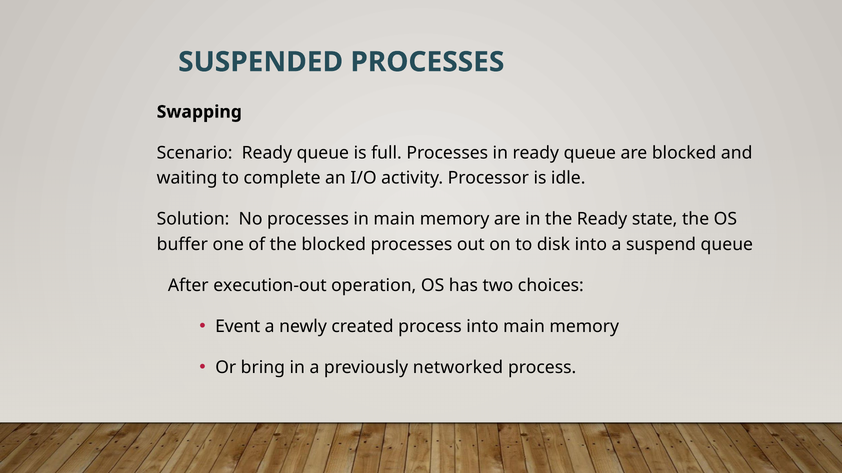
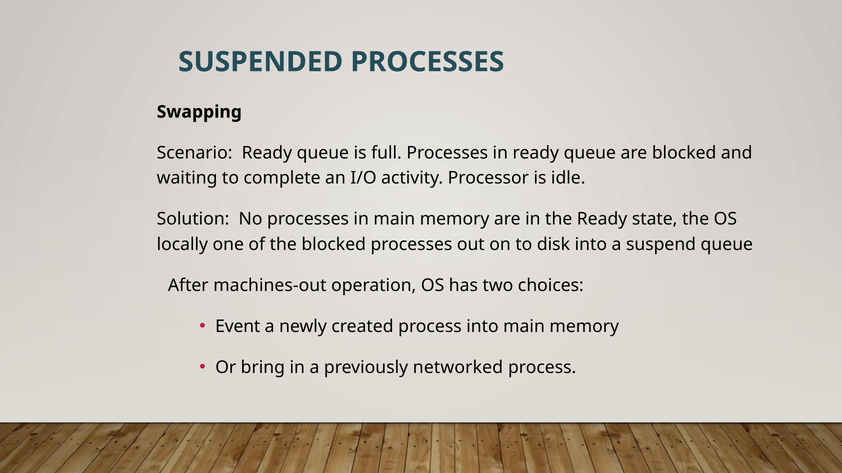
buffer: buffer -> locally (182, 245)
execution-out: execution-out -> machines-out (270, 286)
